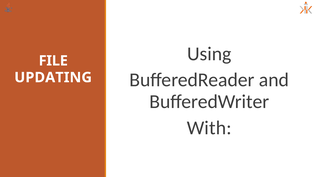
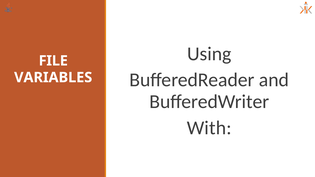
UPDATING: UPDATING -> VARIABLES (53, 78)
